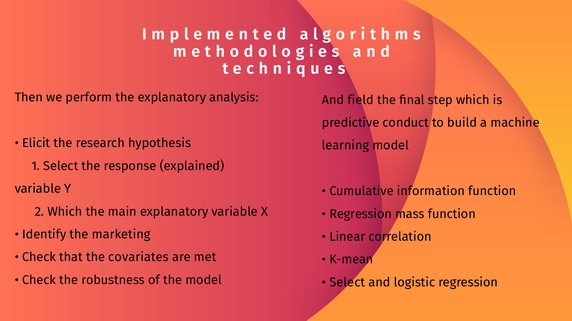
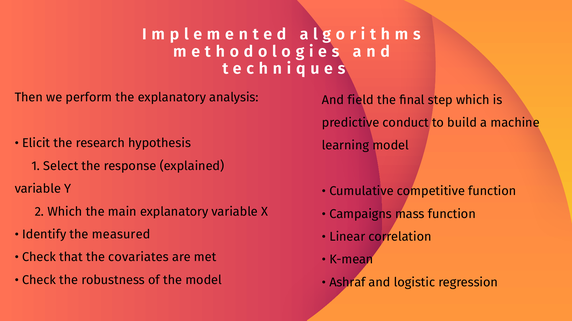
information: information -> competitive (431, 192)
Regression: Regression -> Campaigns (361, 214)
marketing: marketing -> measured (121, 235)
Select: Select -> Ashraf (347, 283)
